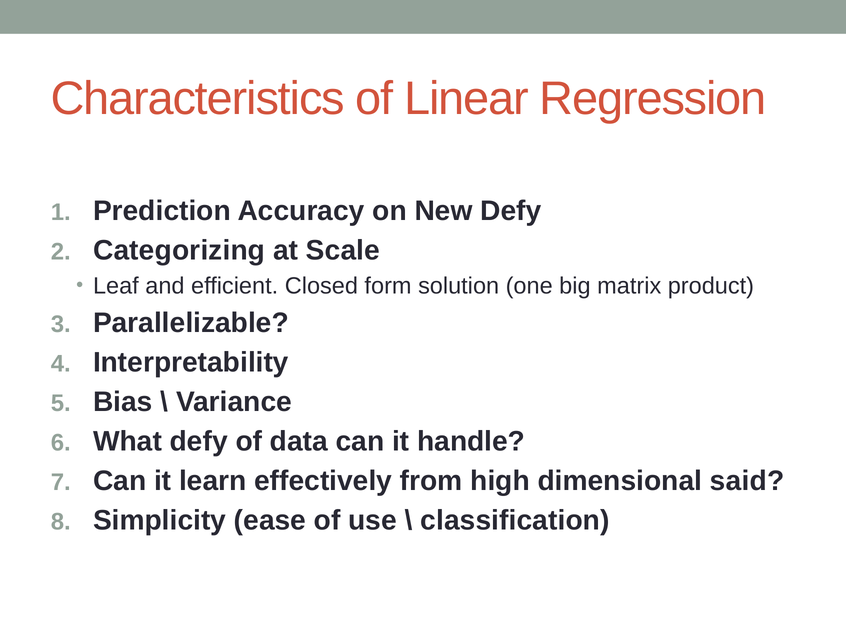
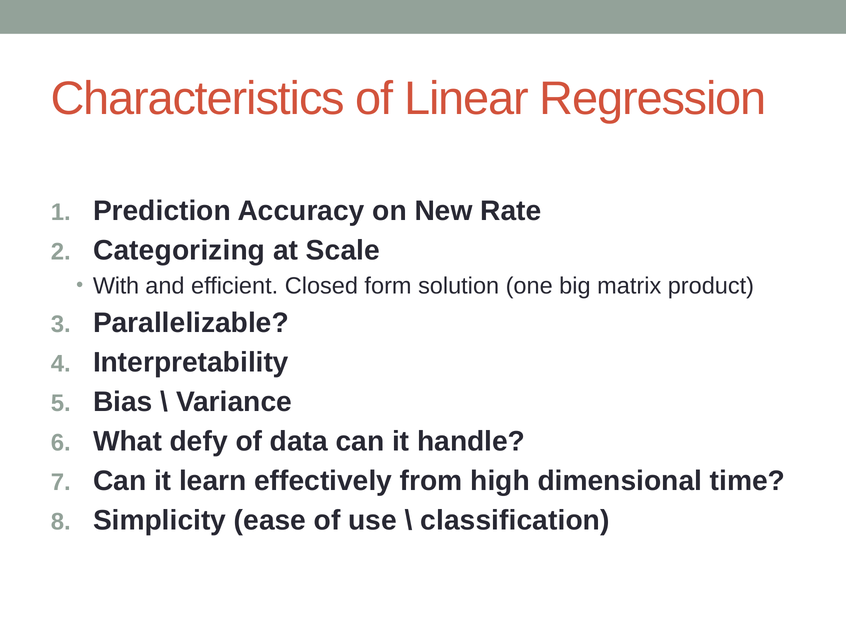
New Defy: Defy -> Rate (511, 211)
Leaf: Leaf -> With (116, 286)
said: said -> time (747, 480)
